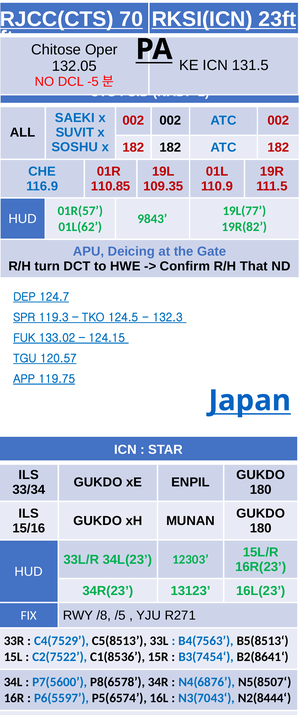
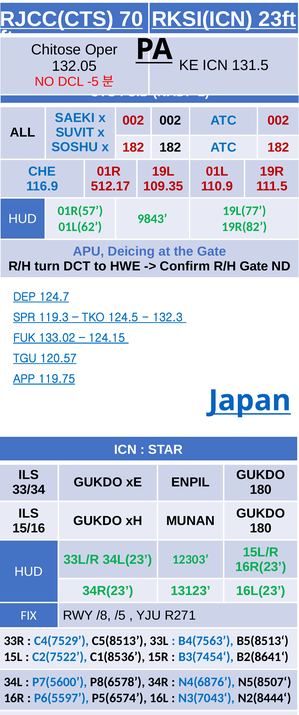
110.85: 110.85 -> 512.17 (111, 186)
R/H That: That -> Gate (254, 266)
